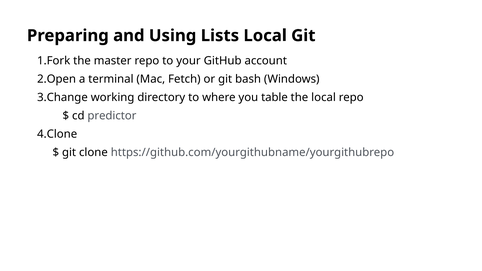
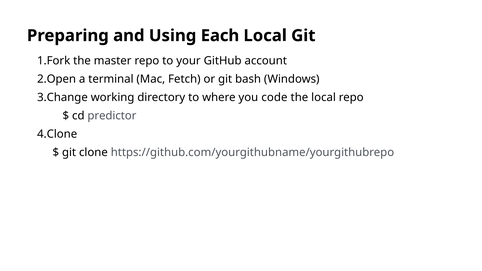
Lists: Lists -> Each (220, 36)
table: table -> code (274, 97)
